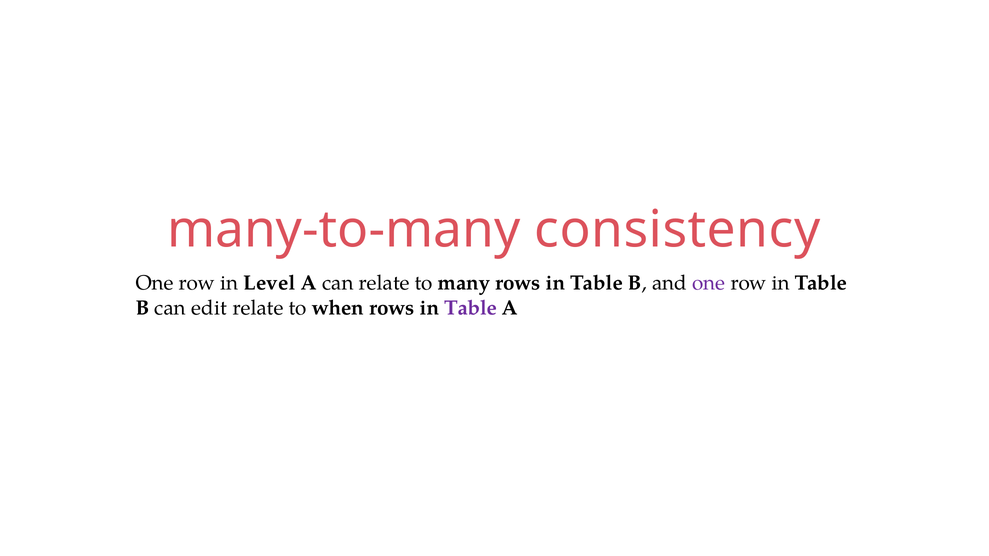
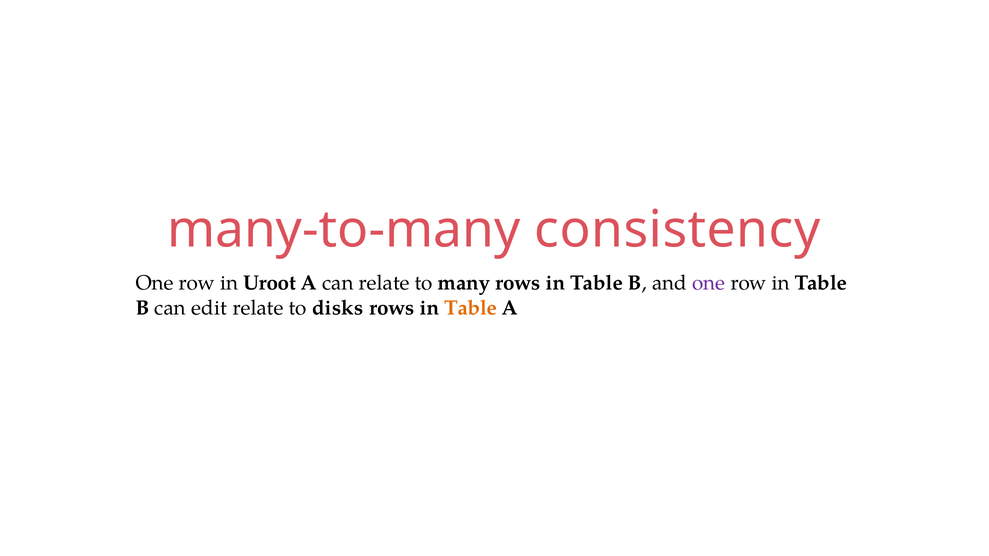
Level: Level -> Uroot (270, 283)
when: when -> disks (338, 308)
Table colour: purple -> orange (471, 308)
